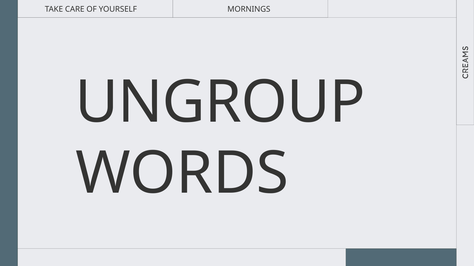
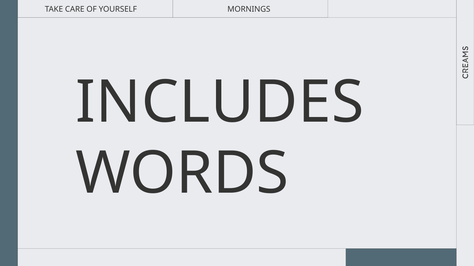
UNGROUP: UNGROUP -> INCLUDES (220, 103)
